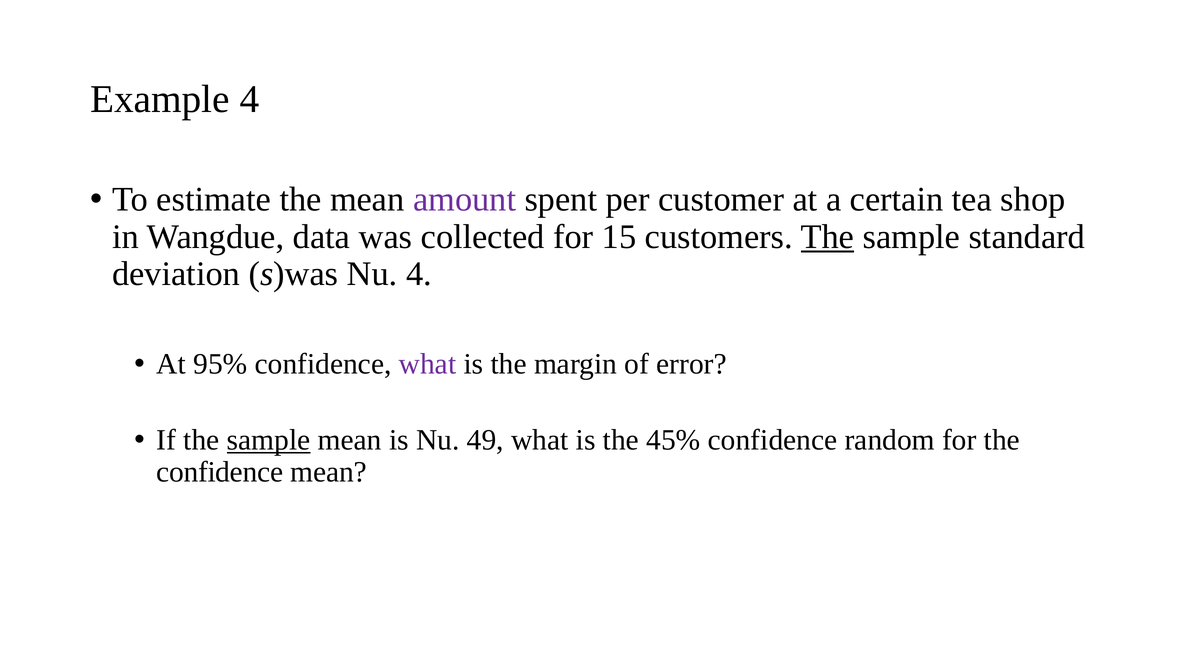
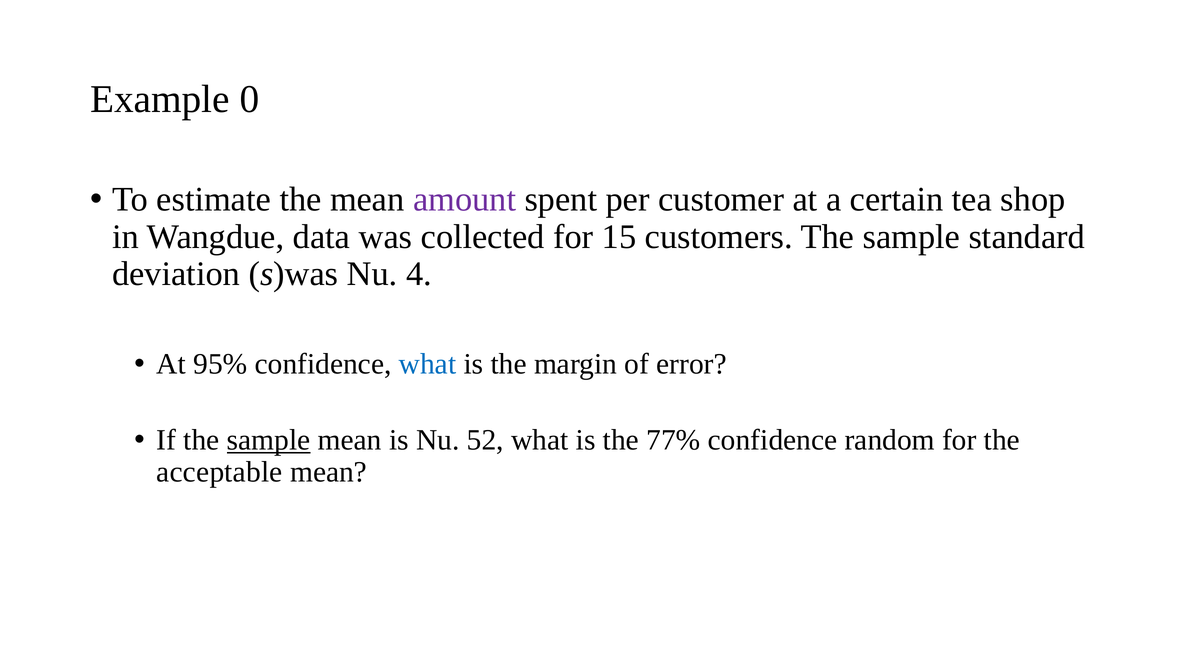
Example 4: 4 -> 0 (250, 99)
The underline: present -> none (827, 237)
what colour: purple -> blue (428, 364)
49: 49 -> 52 (485, 440)
45%: 45% -> 77% (673, 440)
confidence: confidence -> acceptable (219, 472)
